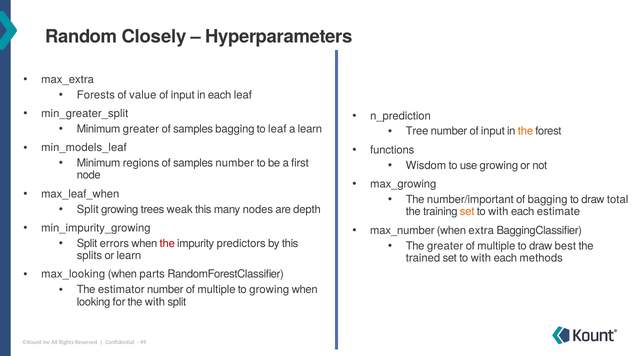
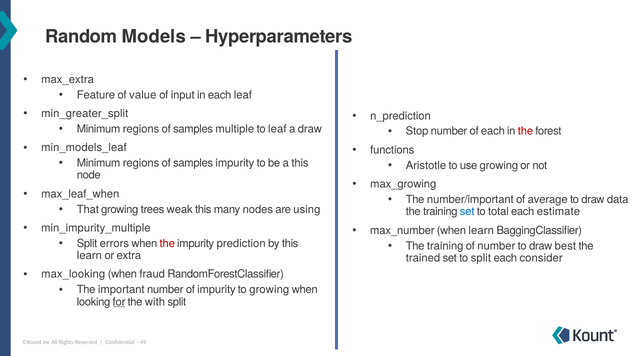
Closely: Closely -> Models (154, 37)
Forests: Forests -> Feature (96, 95)
greater: greater -> regions (141, 129)
samples bagging: bagging -> multiple (235, 129)
a learn: learn -> draw (310, 129)
Tree: Tree -> Stop (417, 131)
number of input: input -> each (493, 131)
the colour: orange -> red (525, 131)
samples number: number -> impurity (235, 163)
a first: first -> this (300, 163)
Wisdom: Wisdom -> Aristotle (426, 165)
of bagging: bagging -> average (548, 200)
total: total -> data (618, 200)
Split: Split -> That (88, 209)
depth: depth -> using (307, 209)
set colour: orange -> blue (467, 212)
with: with -> total (498, 212)
min_impurity_growing: min_impurity_growing -> min_impurity_multiple (96, 228)
when extra: extra -> learn (481, 230)
predictors: predictors -> prediction (241, 244)
greater: greater -> training (445, 246)
multiple: multiple -> number (496, 246)
splits: splits -> learn (89, 256)
or learn: learn -> extra (129, 256)
with: with -> split (481, 258)
methods: methods -> consider (541, 258)
parts: parts -> fraud (152, 274)
estimator: estimator -> important (121, 290)
number of multiple: multiple -> impurity (216, 290)
for underline: none -> present (119, 302)
